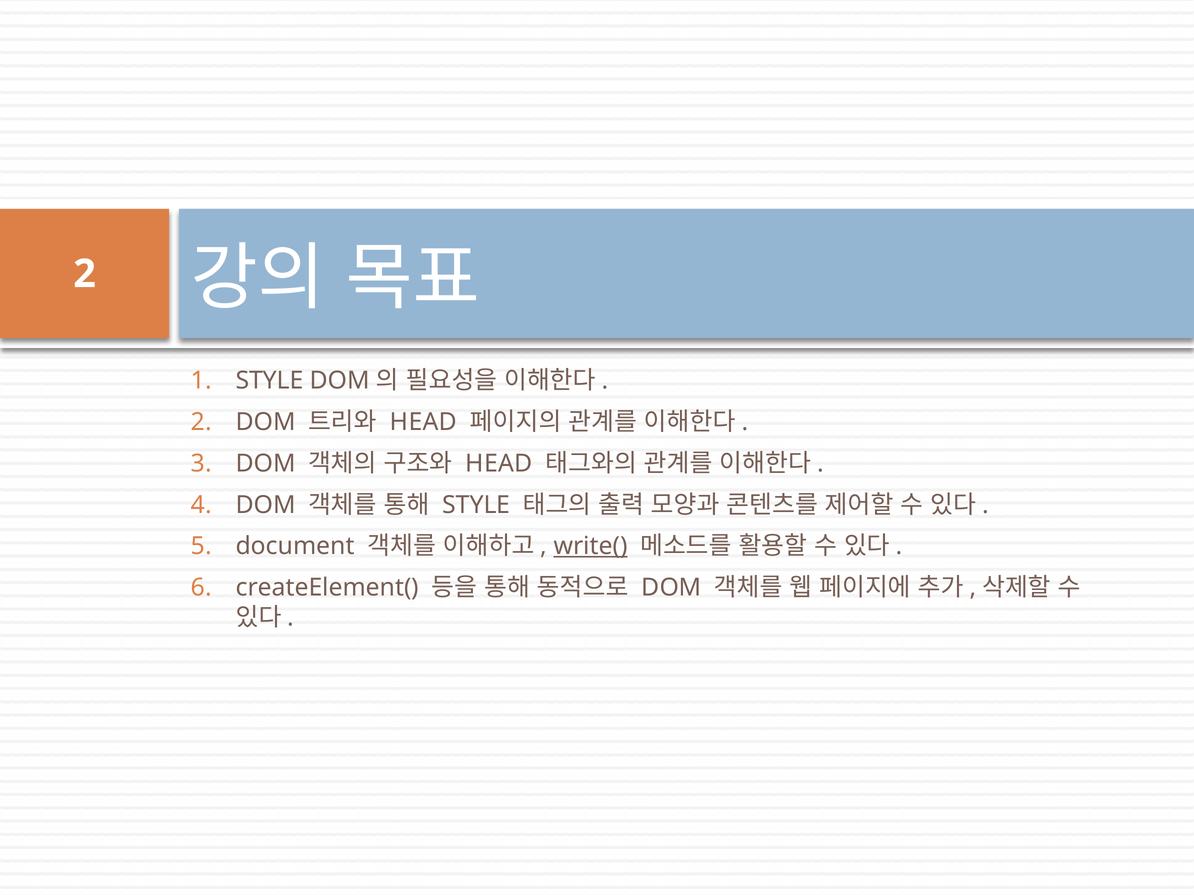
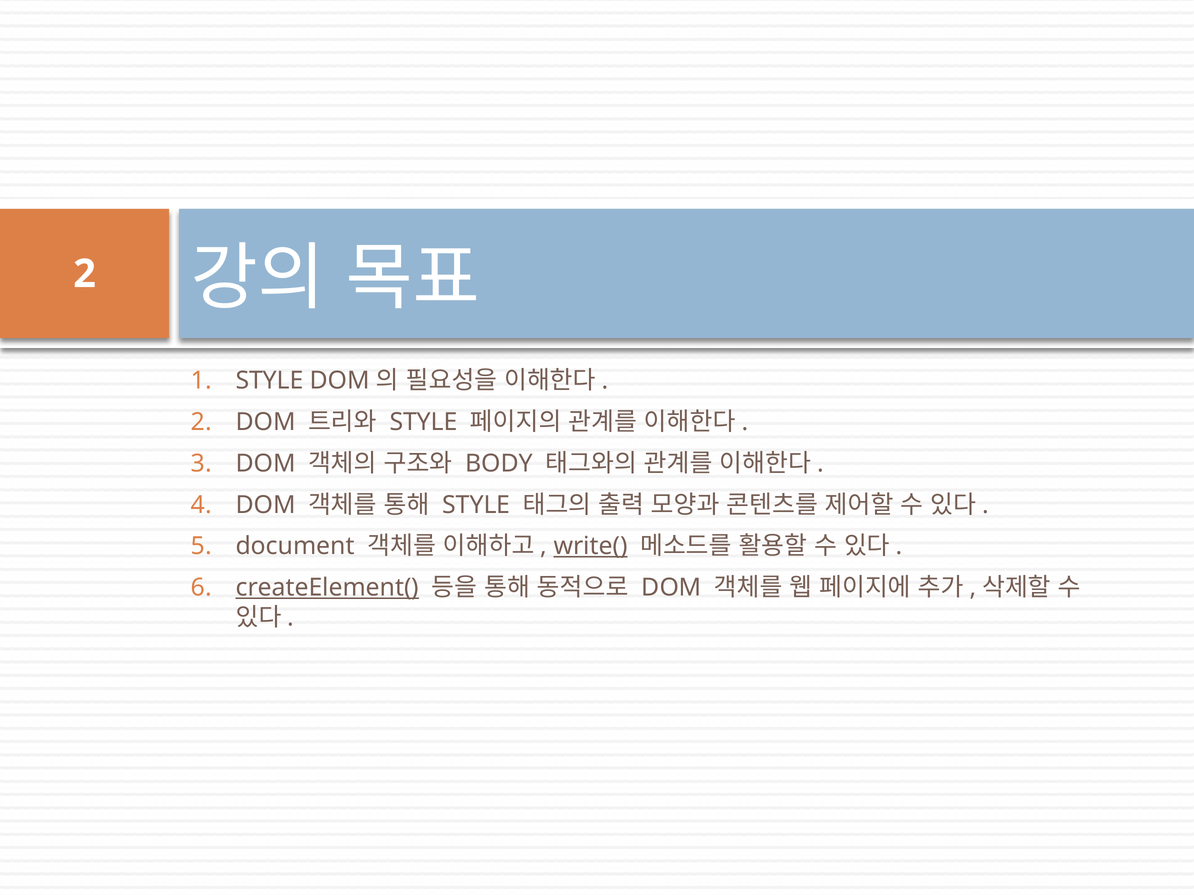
HEAD: HEAD -> STYLE (424, 422)
HEAD: HEAD -> BODY (499, 464)
createElement( underline: none -> present (327, 588)
